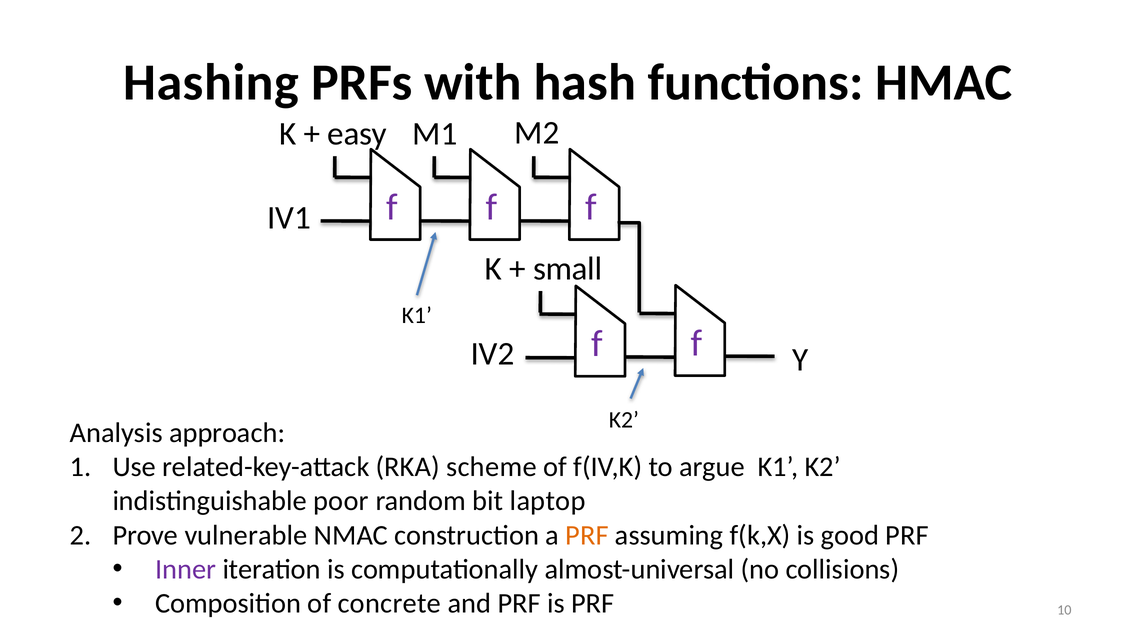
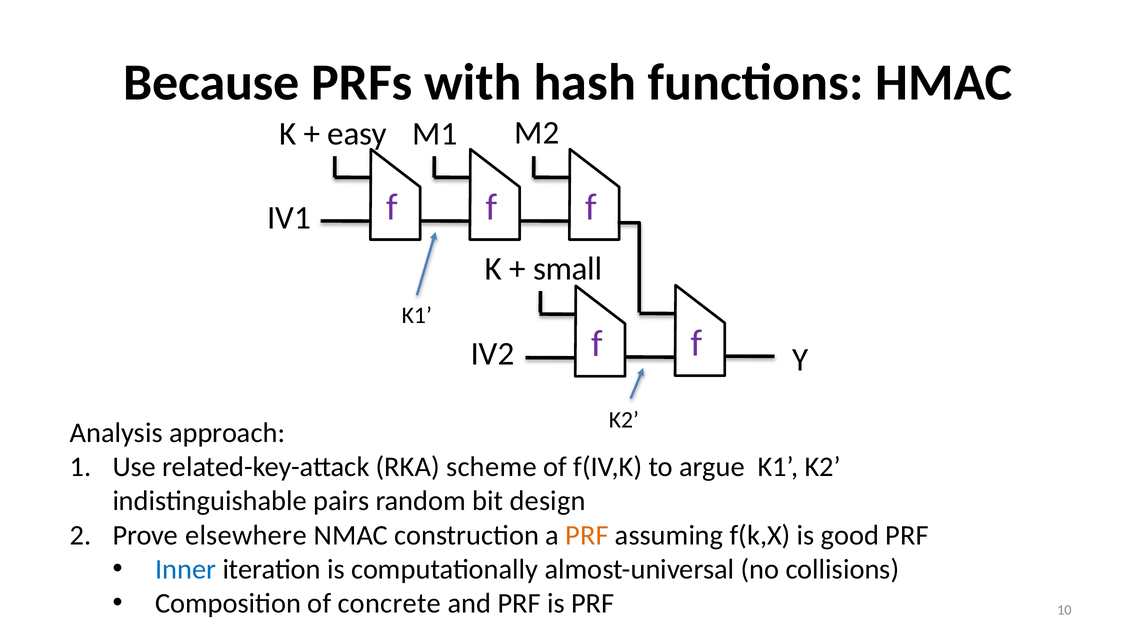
Hashing: Hashing -> Because (212, 83)
poor: poor -> pairs (341, 502)
laptop: laptop -> design (548, 502)
vulnerable: vulnerable -> elsewhere (246, 536)
Inner colour: purple -> blue (186, 570)
